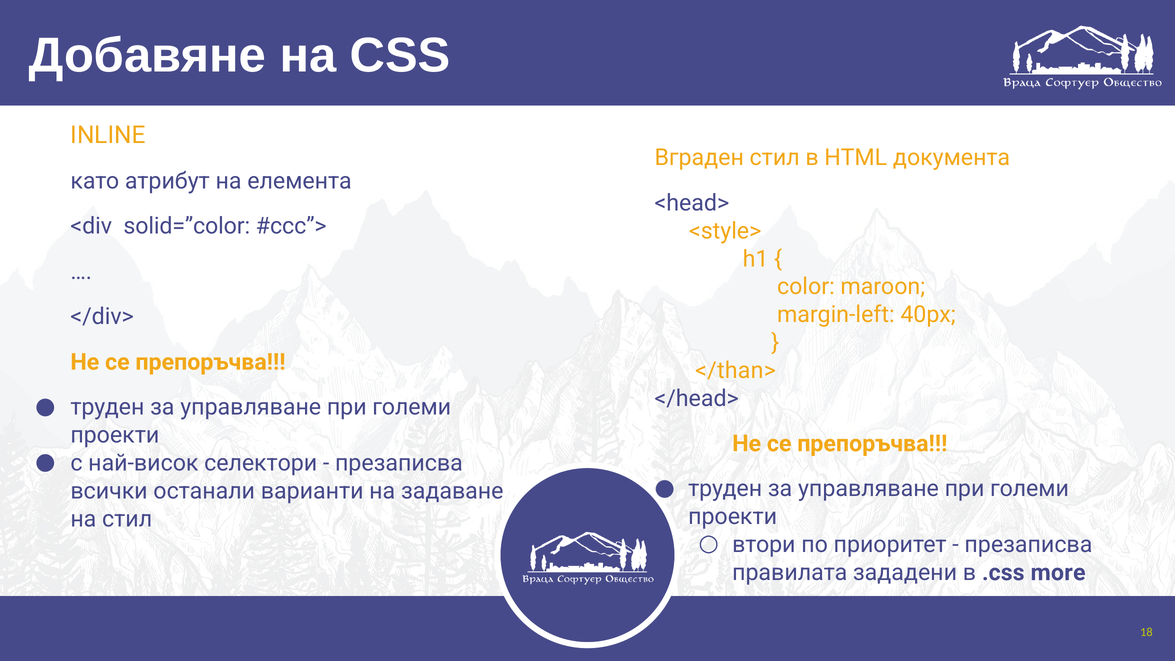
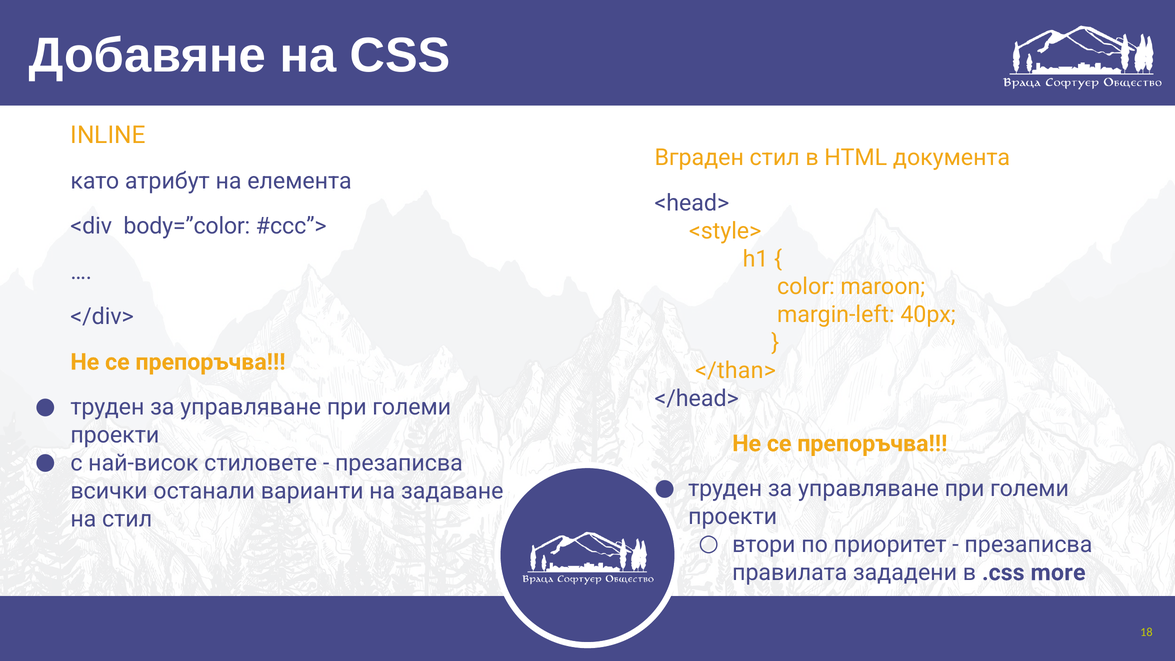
solid=”color: solid=”color -> body=”color (187, 226)
селектори: селектори -> стиловете (261, 463)
